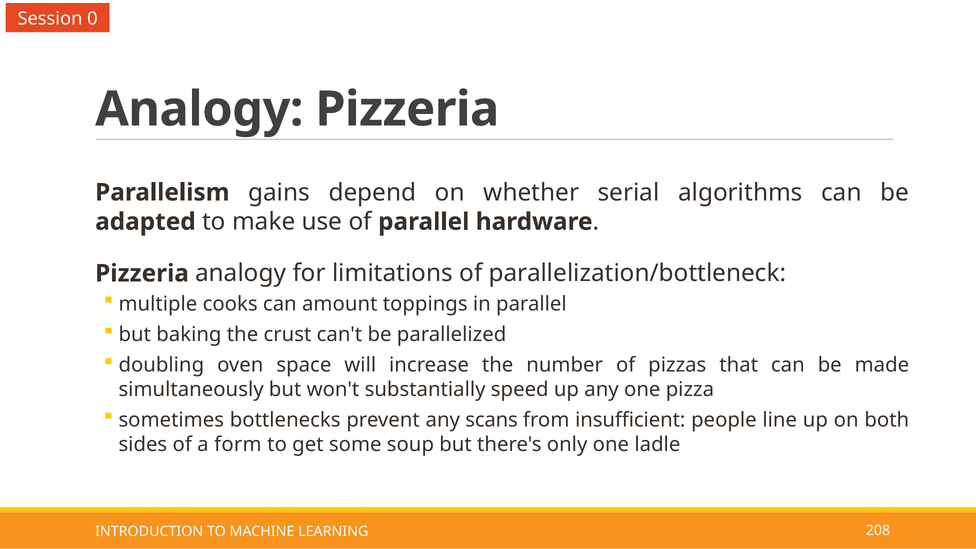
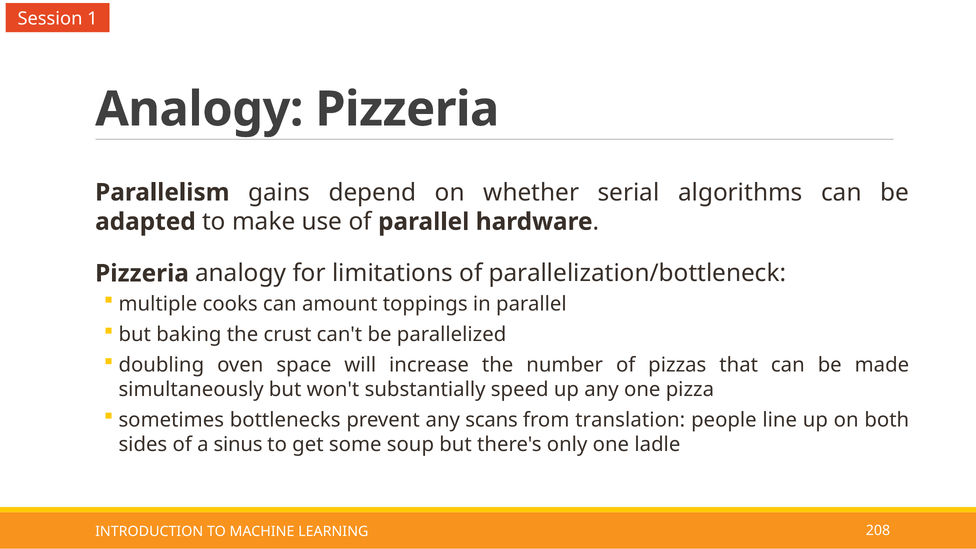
0: 0 -> 1 (92, 19)
insufficient: insufficient -> translation (630, 420)
form: form -> sinus (238, 444)
